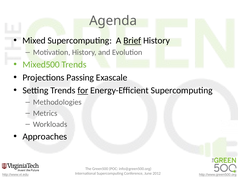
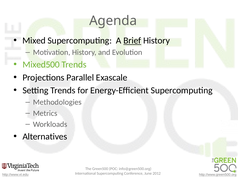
Passing: Passing -> Parallel (80, 78)
for underline: present -> none (83, 91)
Approaches: Approaches -> Alternatives (45, 137)
